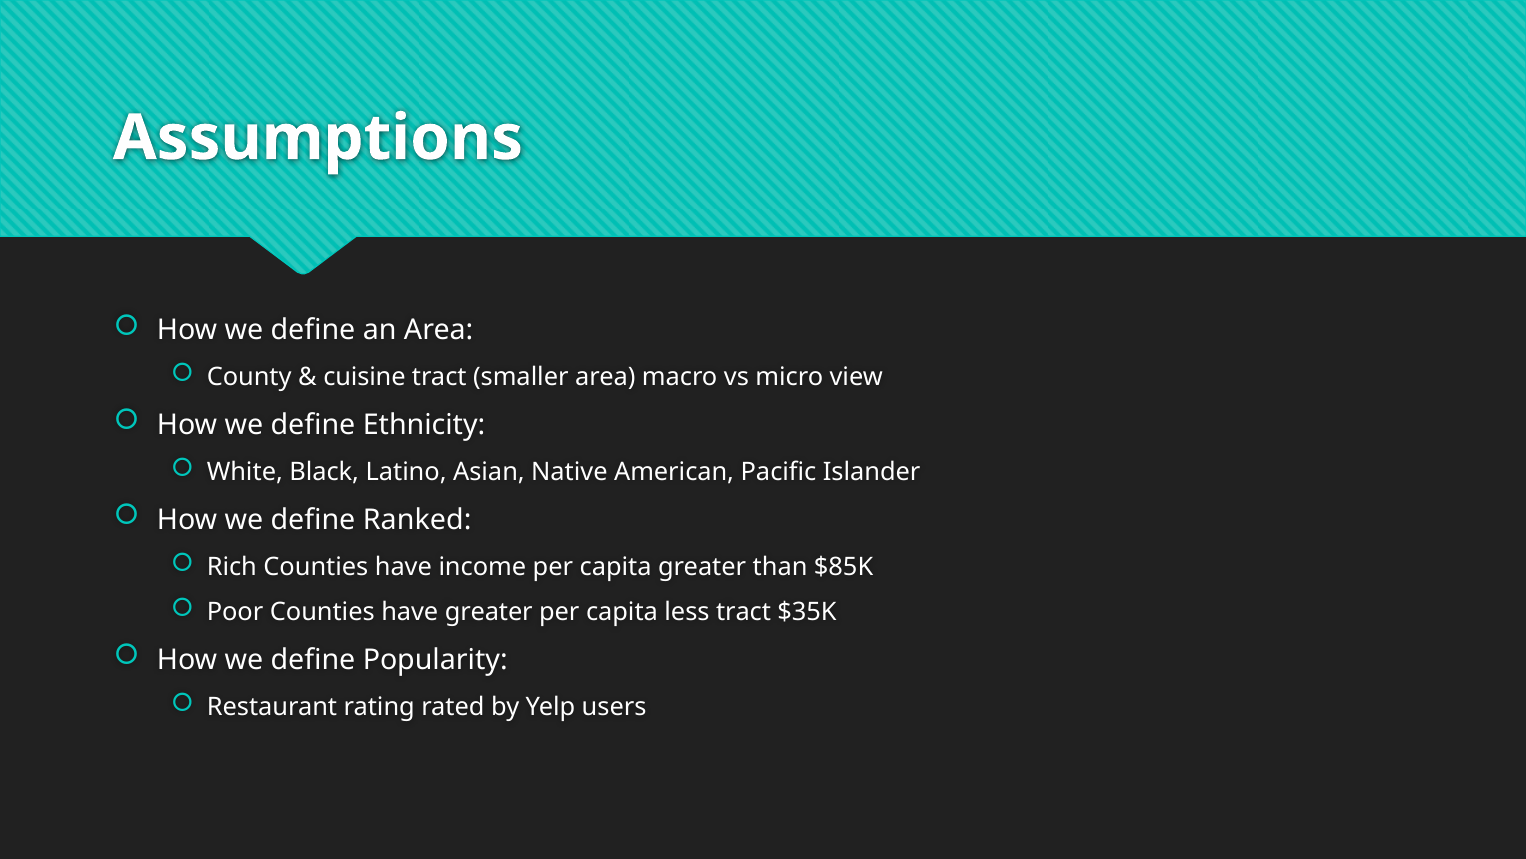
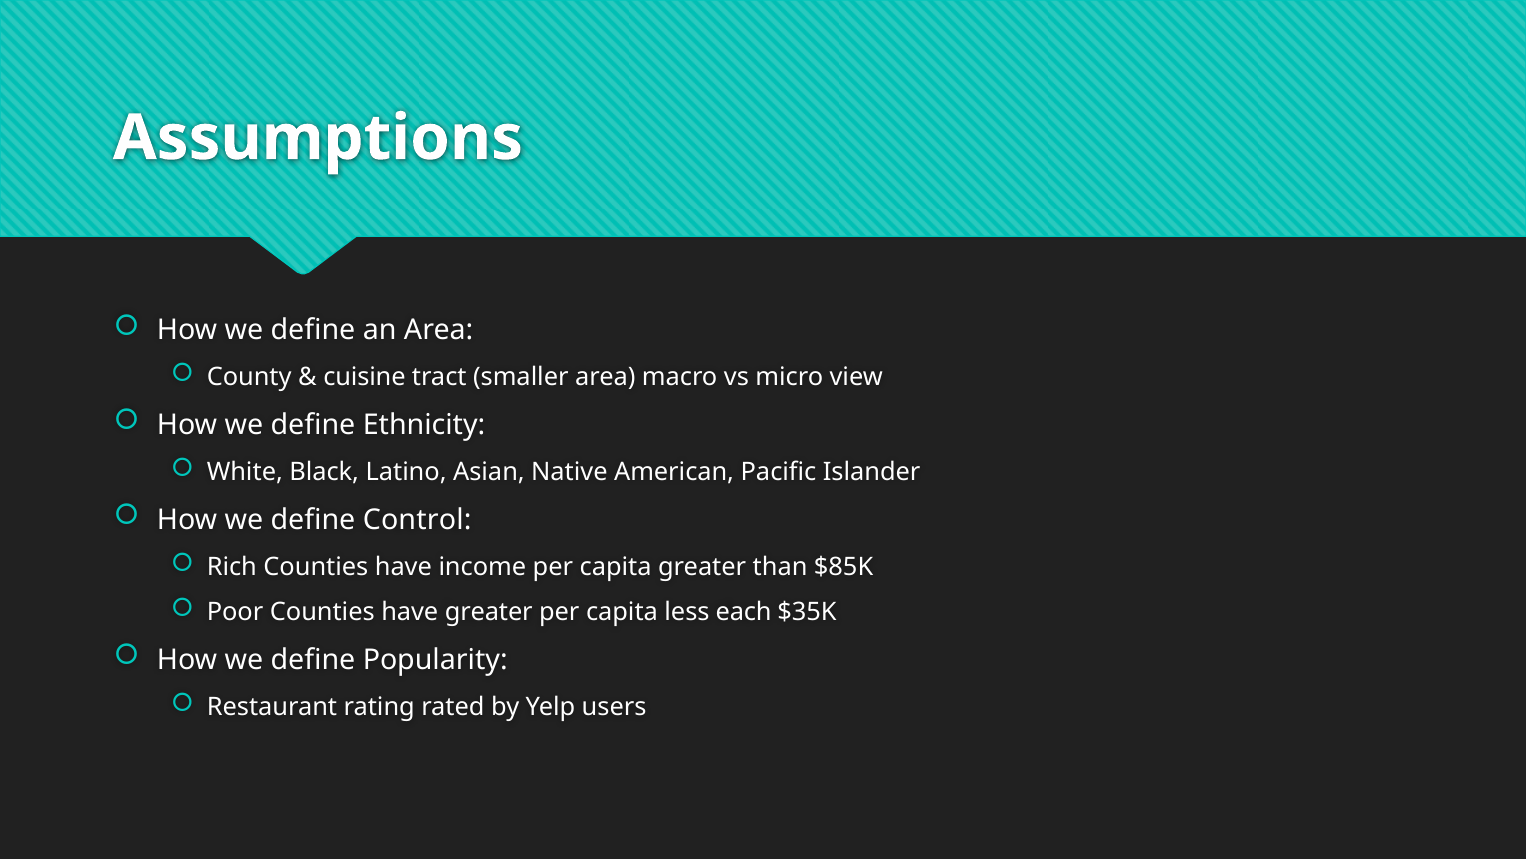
Ranked: Ranked -> Control (417, 520)
less tract: tract -> each (744, 612)
